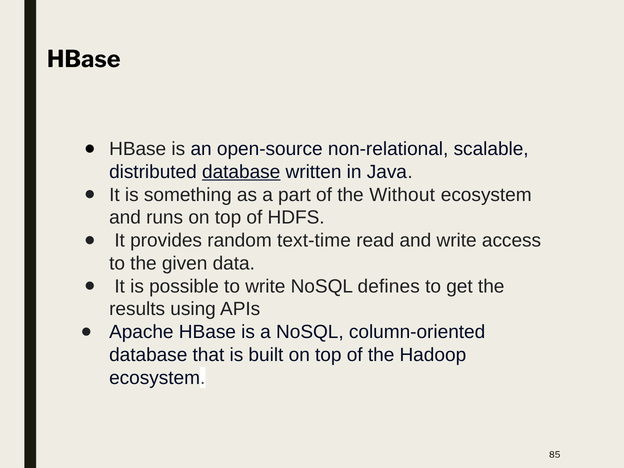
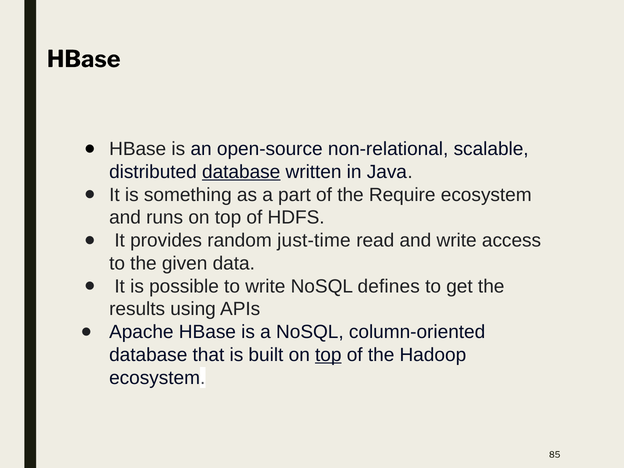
Without: Without -> Require (402, 195)
text-time: text-time -> just-time (314, 240)
top underline: none -> present (328, 355)
